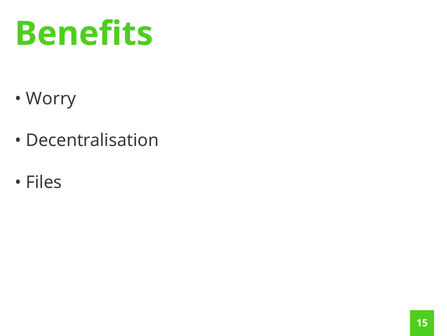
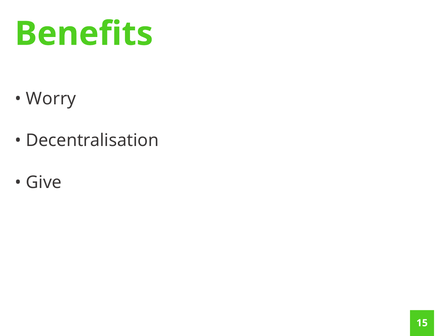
Files: Files -> Give (44, 182)
